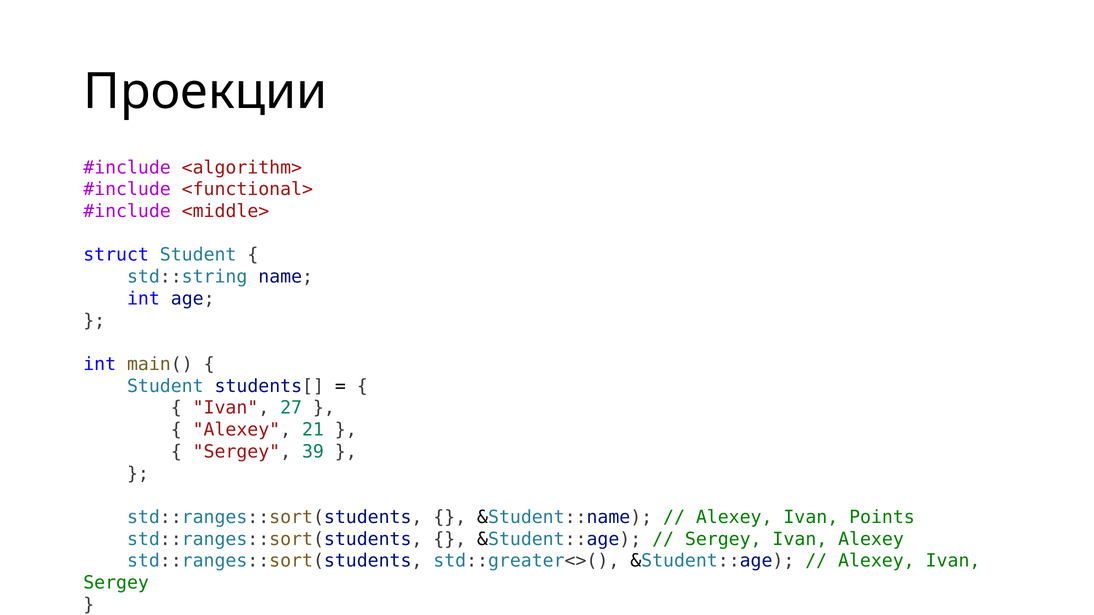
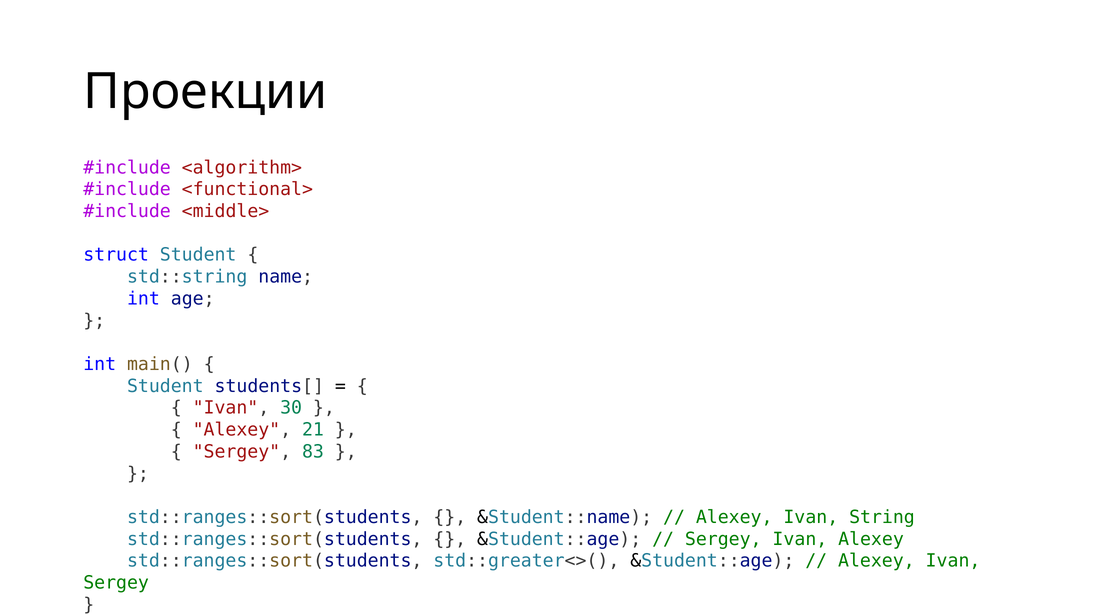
27: 27 -> 30 (291, 408)
39: 39 -> 83 (313, 452)
Points: Points -> String (882, 518)
